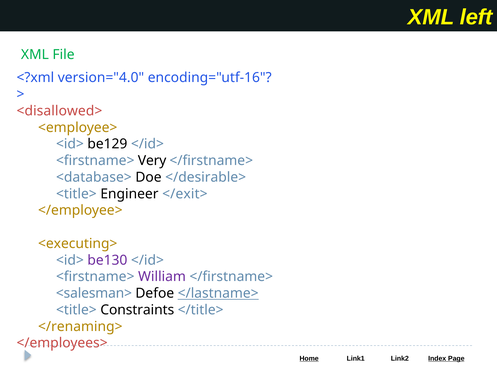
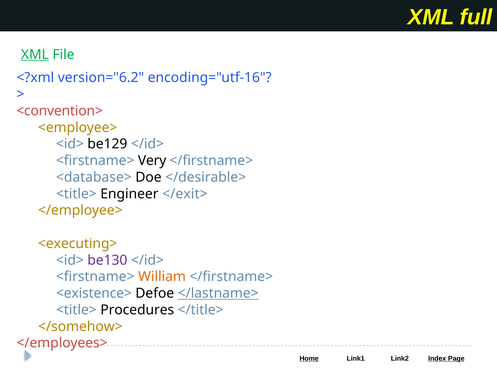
left: left -> full (476, 17)
XML underline: none -> present (35, 54)
version="4.0: version="4.0 -> version="6.2 (101, 78)
<disallowed>: <disallowed> -> <convention> (60, 111)
William colour: purple -> orange (162, 277)
<salesman>: <salesman> -> <existence> (94, 293)
Constraints: Constraints -> Procedures (137, 310)
</renaming>: </renaming> -> </somehow> (80, 326)
